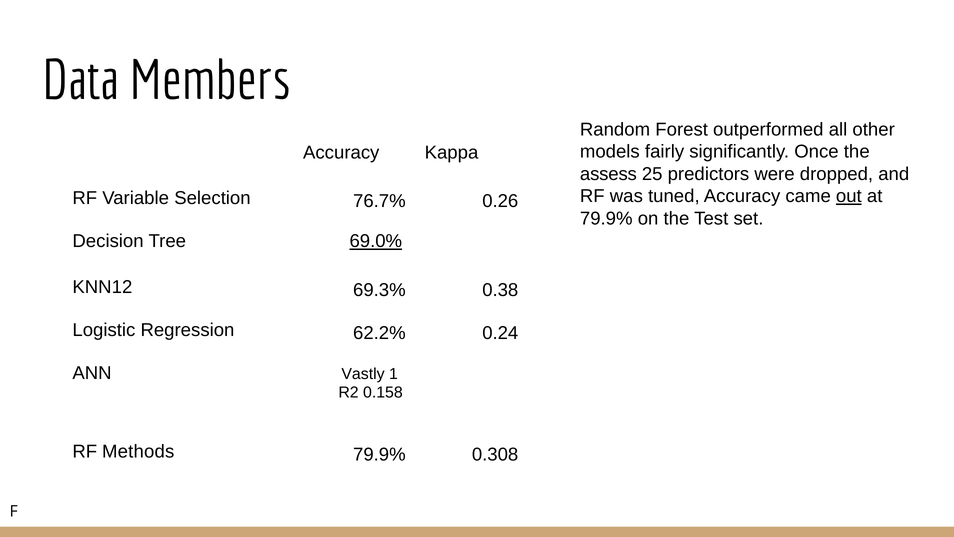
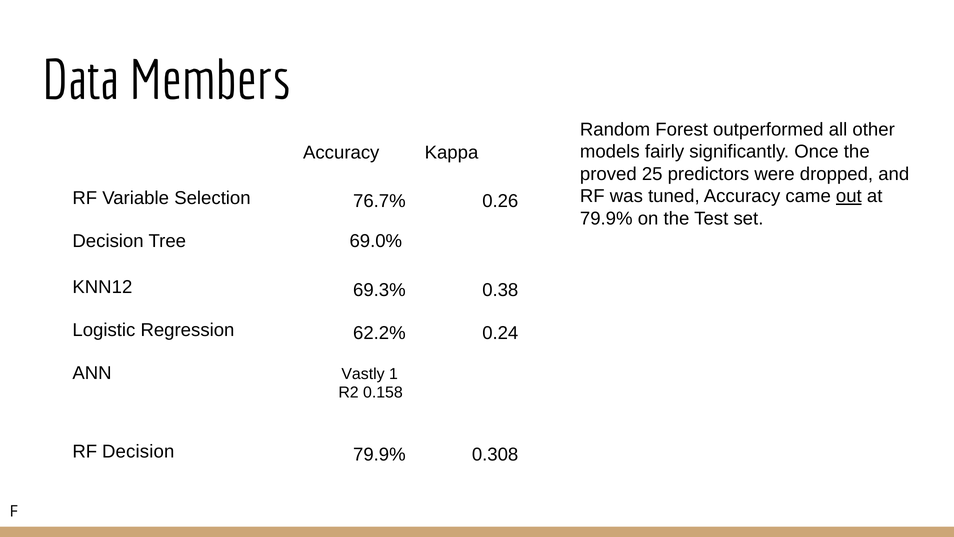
assess: assess -> proved (608, 174)
69.0% underline: present -> none (376, 241)
RF Methods: Methods -> Decision (138, 451)
